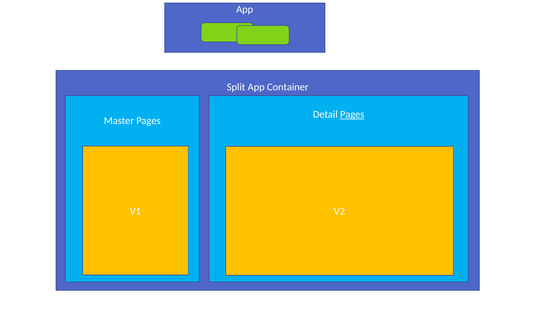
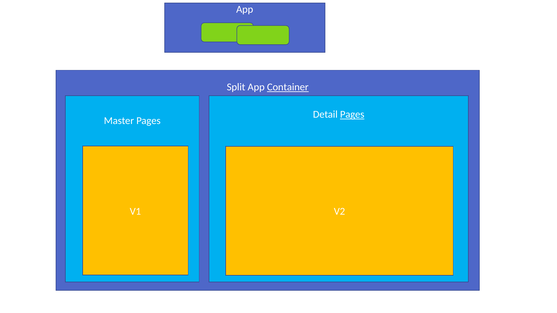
Container underline: none -> present (288, 87)
